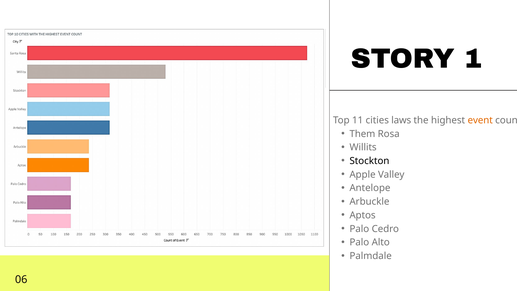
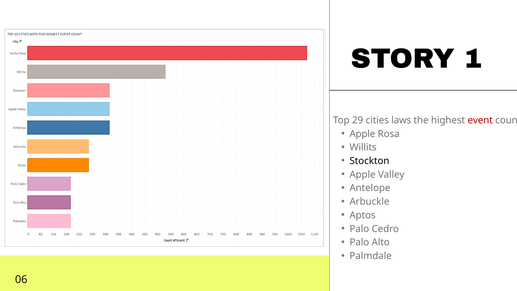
11: 11 -> 29 (358, 120)
event colour: orange -> red (480, 120)
Them: Them -> Apple (362, 134)
